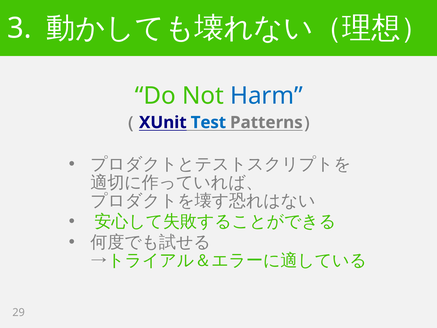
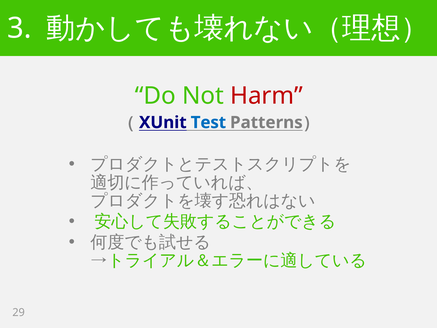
Harm colour: blue -> red (267, 96)
